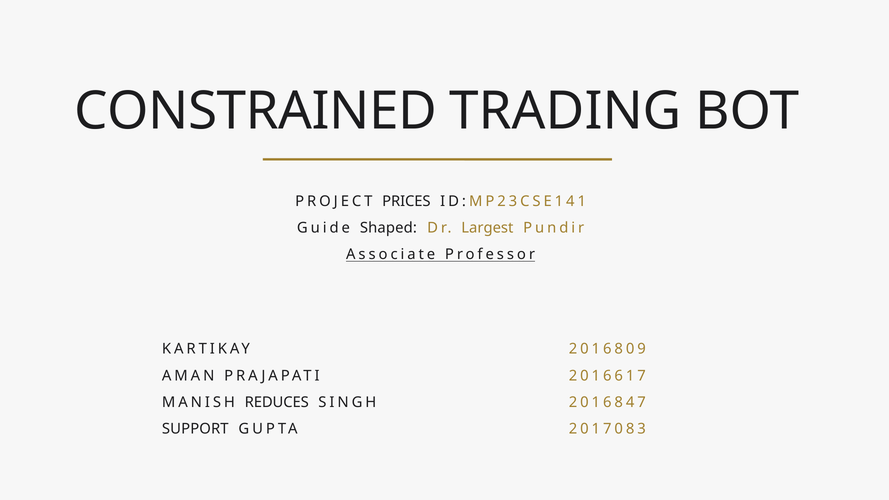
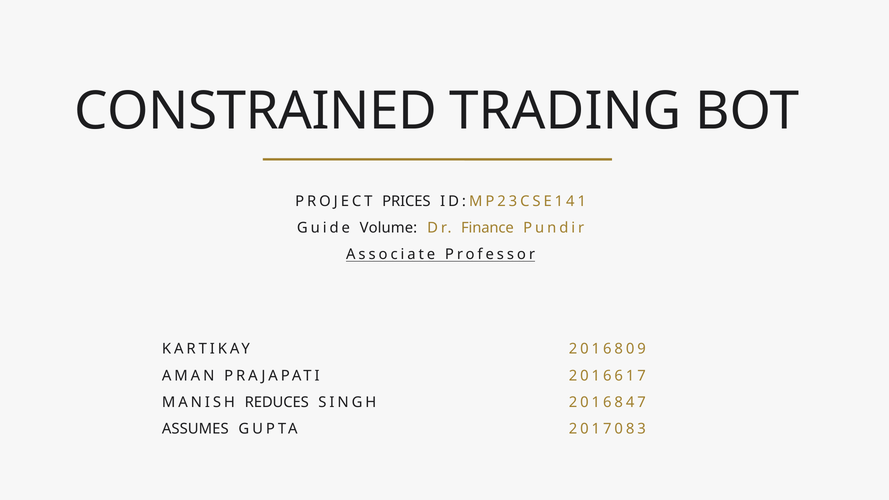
Shaped: Shaped -> Volume (388, 228)
Largest: Largest -> Finance (487, 228)
SUPPORT: SUPPORT -> ASSUMES (195, 429)
